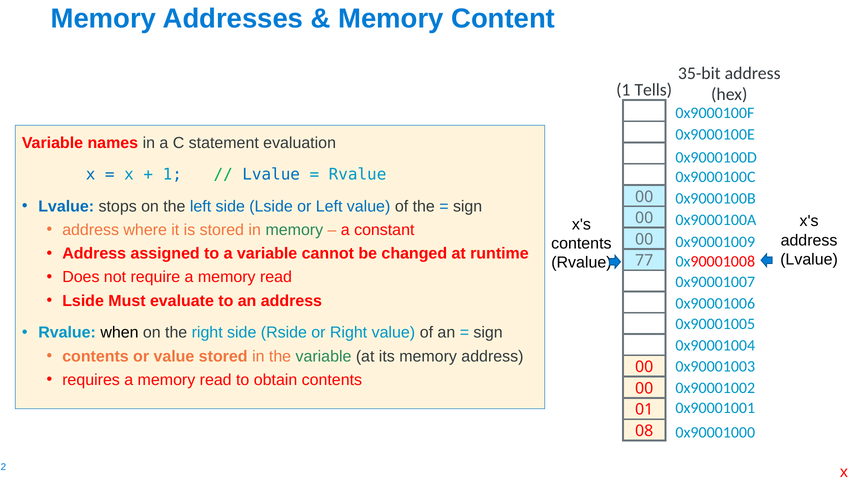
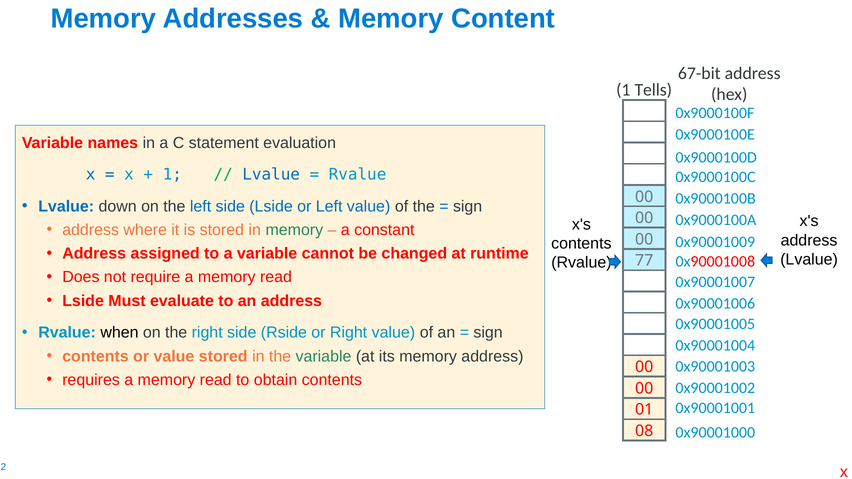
35-bit: 35-bit -> 67-bit (699, 73)
stops: stops -> down (118, 207)
